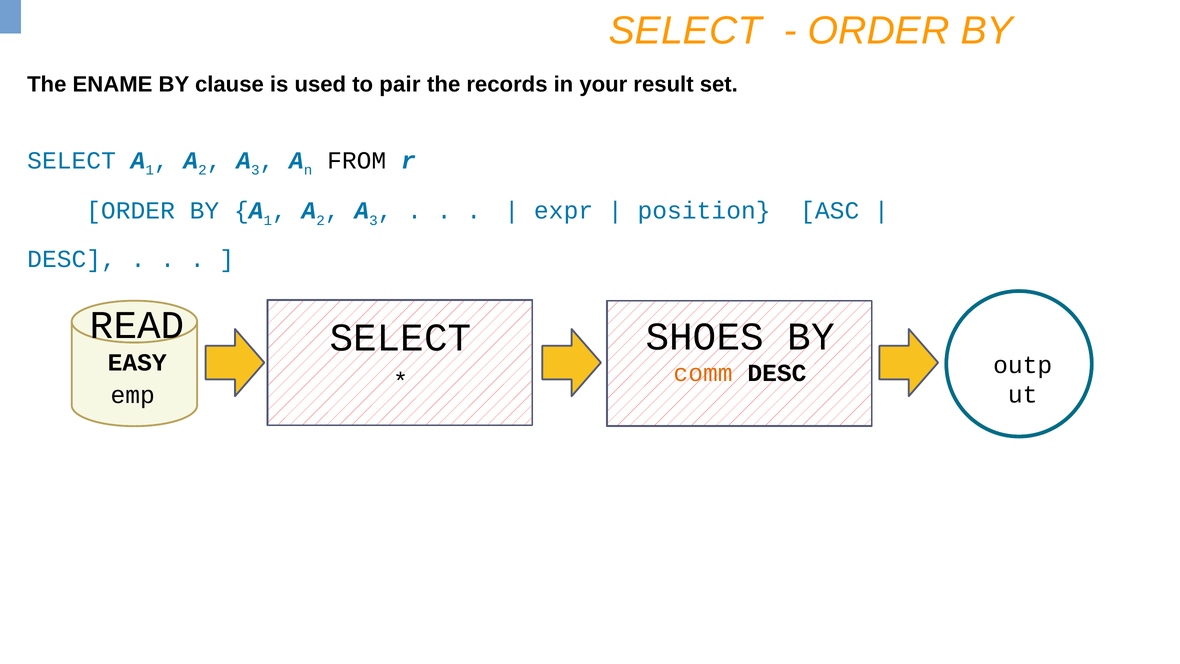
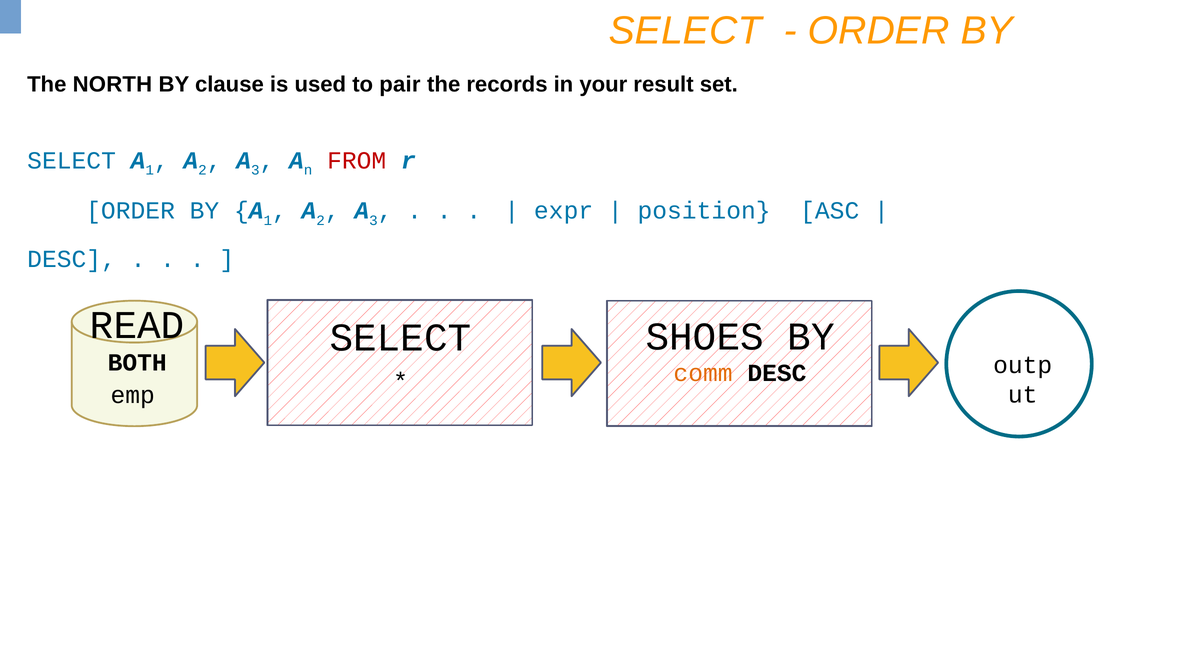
ENAME: ENAME -> NORTH (112, 84)
FROM colour: black -> red (357, 160)
EASY: EASY -> BOTH (137, 363)
